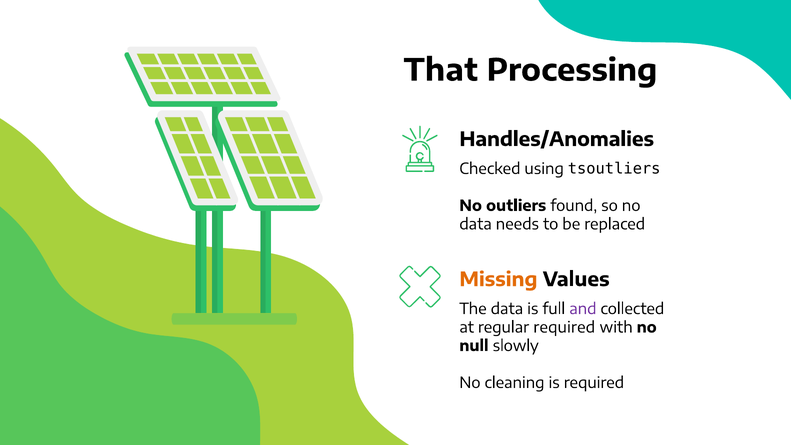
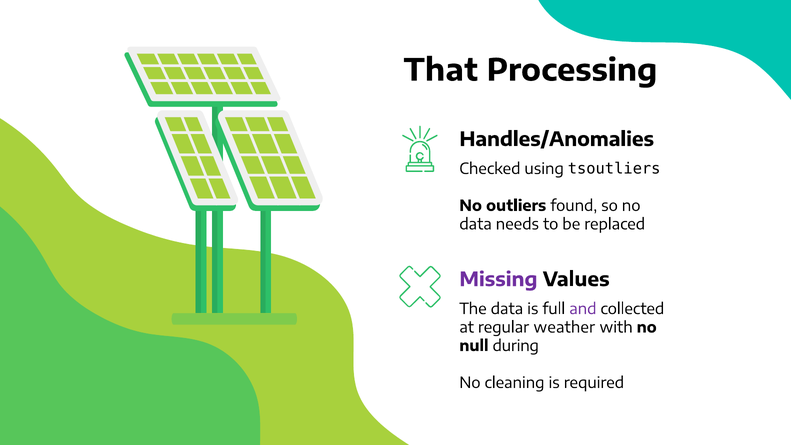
Missing colour: orange -> purple (498, 280)
regular required: required -> weather (564, 327)
slowly: slowly -> during (516, 346)
